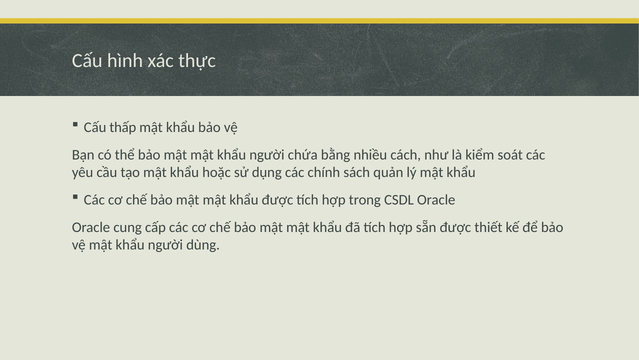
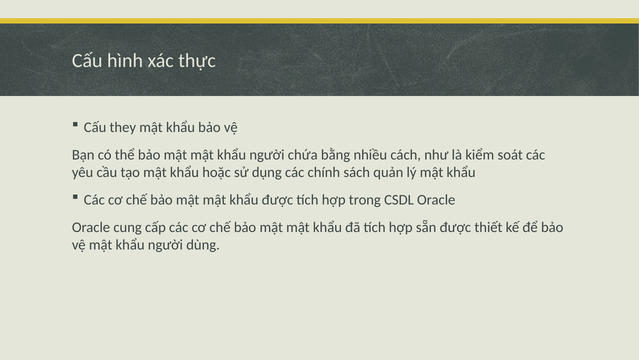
thấp: thấp -> they (123, 127)
